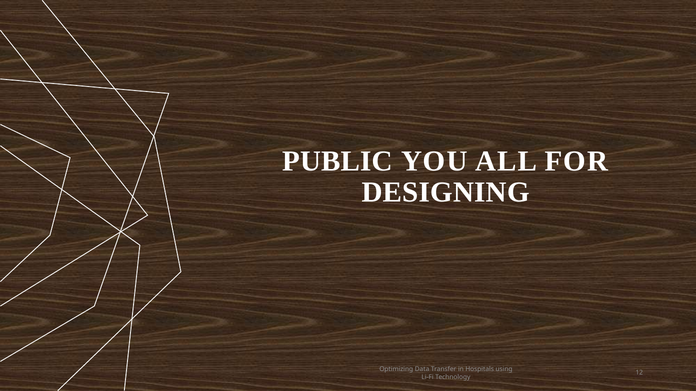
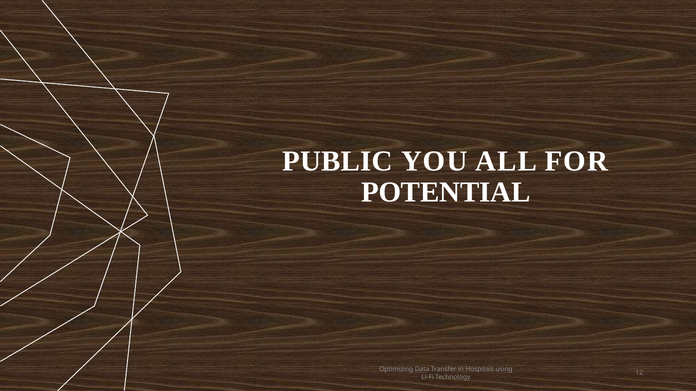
DESIGNING: DESIGNING -> POTENTIAL (446, 193)
